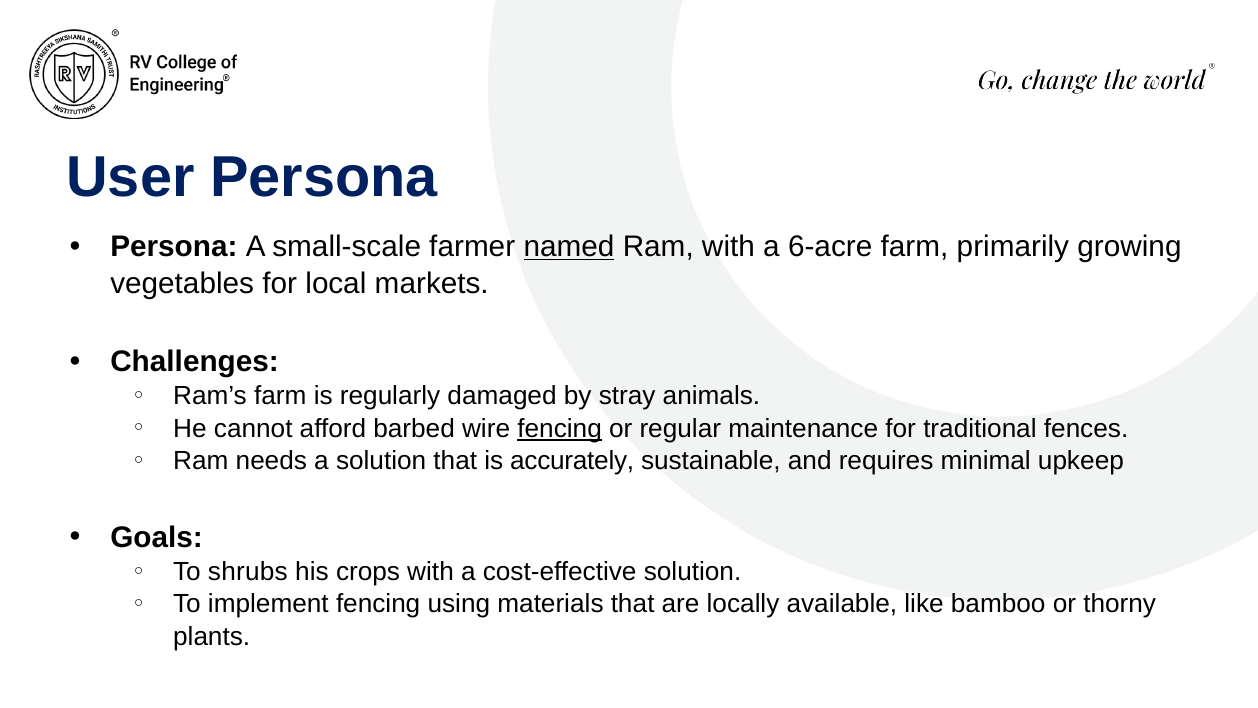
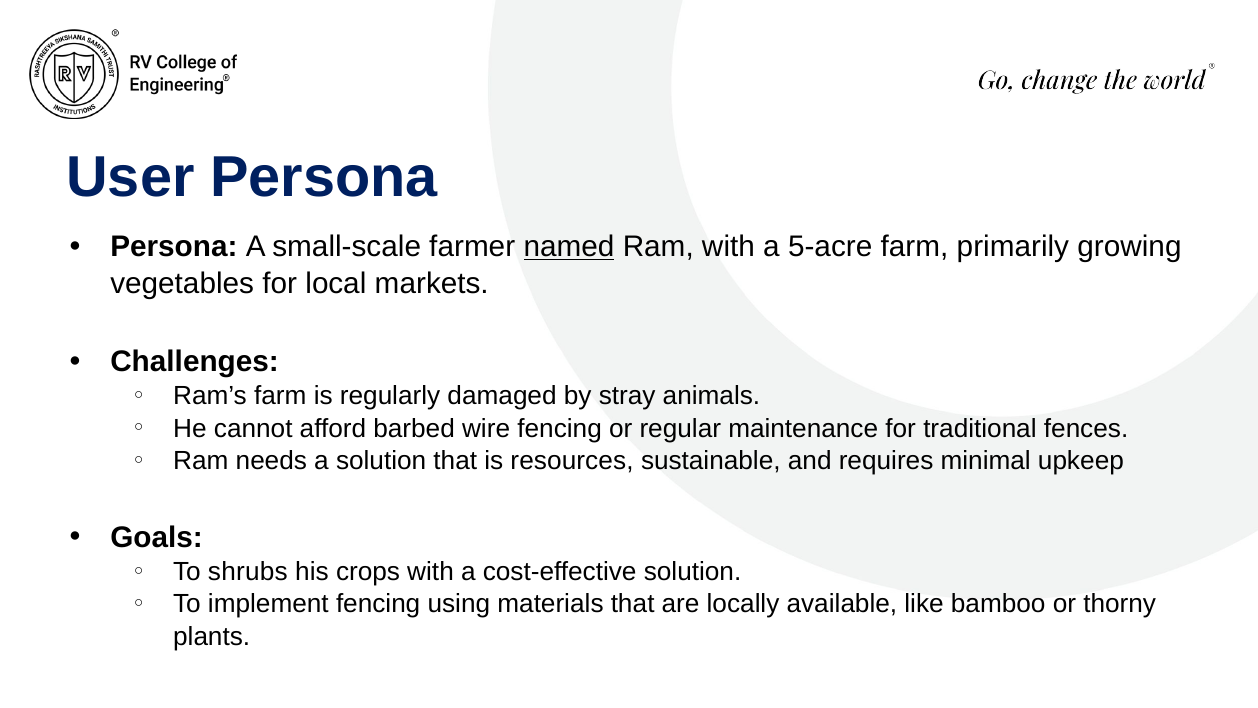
6-acre: 6-acre -> 5-acre (830, 247)
fencing underline: present -> none (560, 428)
accurately: accurately -> resources (572, 461)
